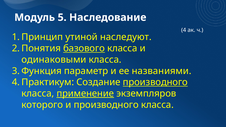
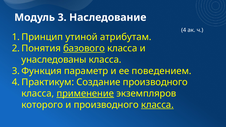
5: 5 -> 3 (62, 17)
наследуют: наследуют -> атрибутам (126, 37)
одинаковыми: одинаковыми -> унаследованы (54, 60)
названиями: названиями -> поведением (162, 71)
производного underline: present -> none (155, 82)
класса underline: none -> present (157, 105)
